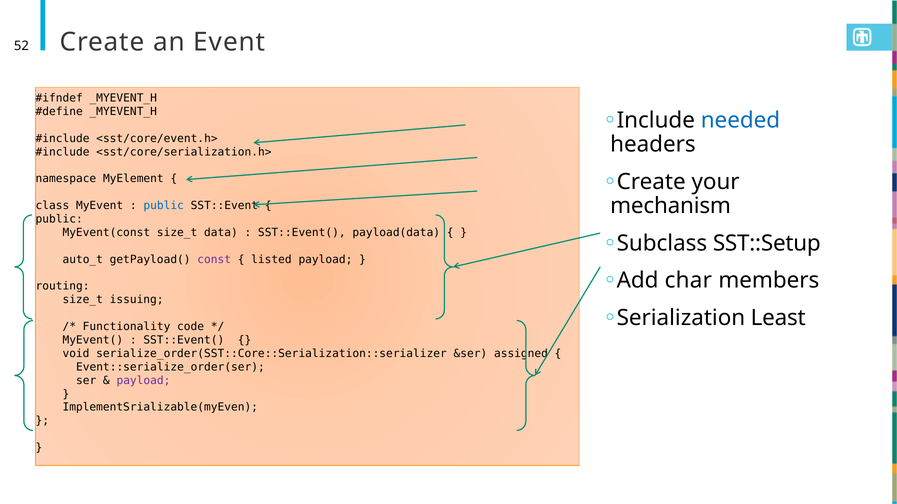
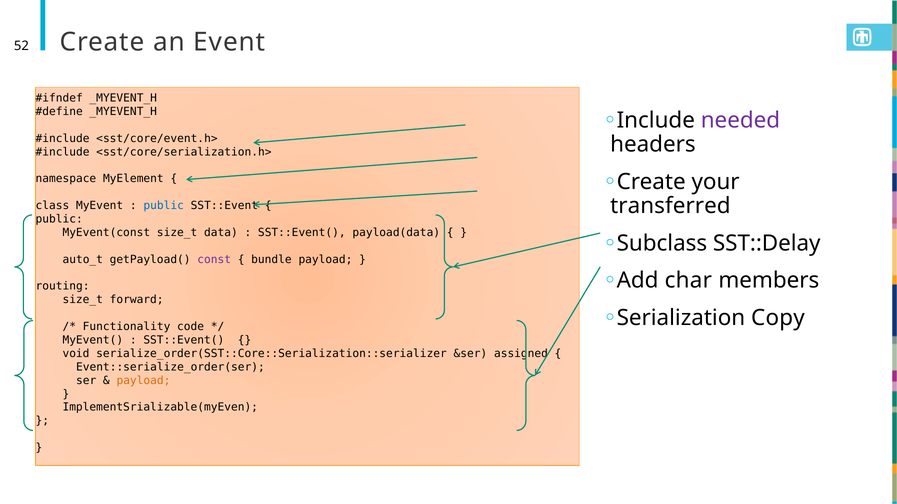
needed colour: blue -> purple (740, 120)
mechanism: mechanism -> transferred (670, 206)
SST::Setup: SST::Setup -> SST::Delay (767, 243)
listed: listed -> bundle (271, 260)
issuing: issuing -> forward (137, 300)
Least: Least -> Copy (778, 318)
payload colour: purple -> orange (143, 381)
